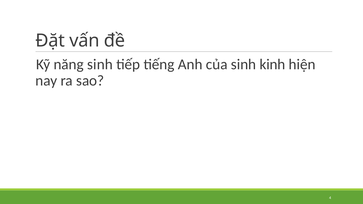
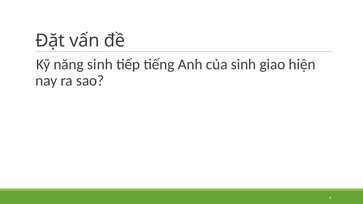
kinh: kinh -> giao (272, 64)
